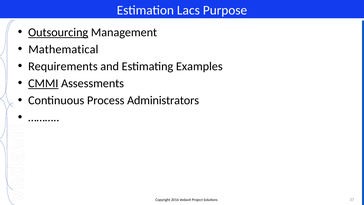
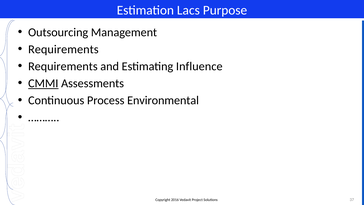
Outsourcing underline: present -> none (58, 32)
Mathematical: Mathematical -> Requirements (63, 49)
Examples: Examples -> Influence (199, 66)
Administrators: Administrators -> Environmental (163, 100)
